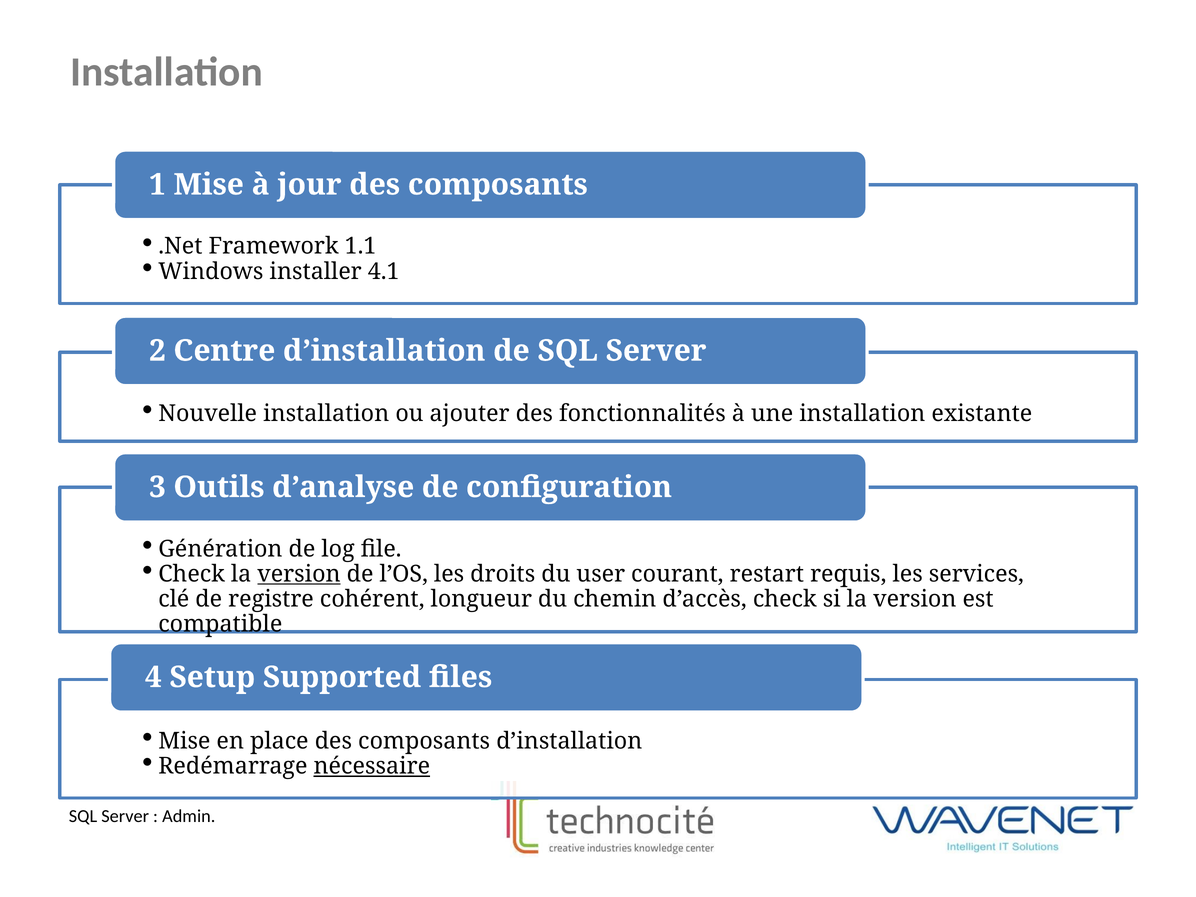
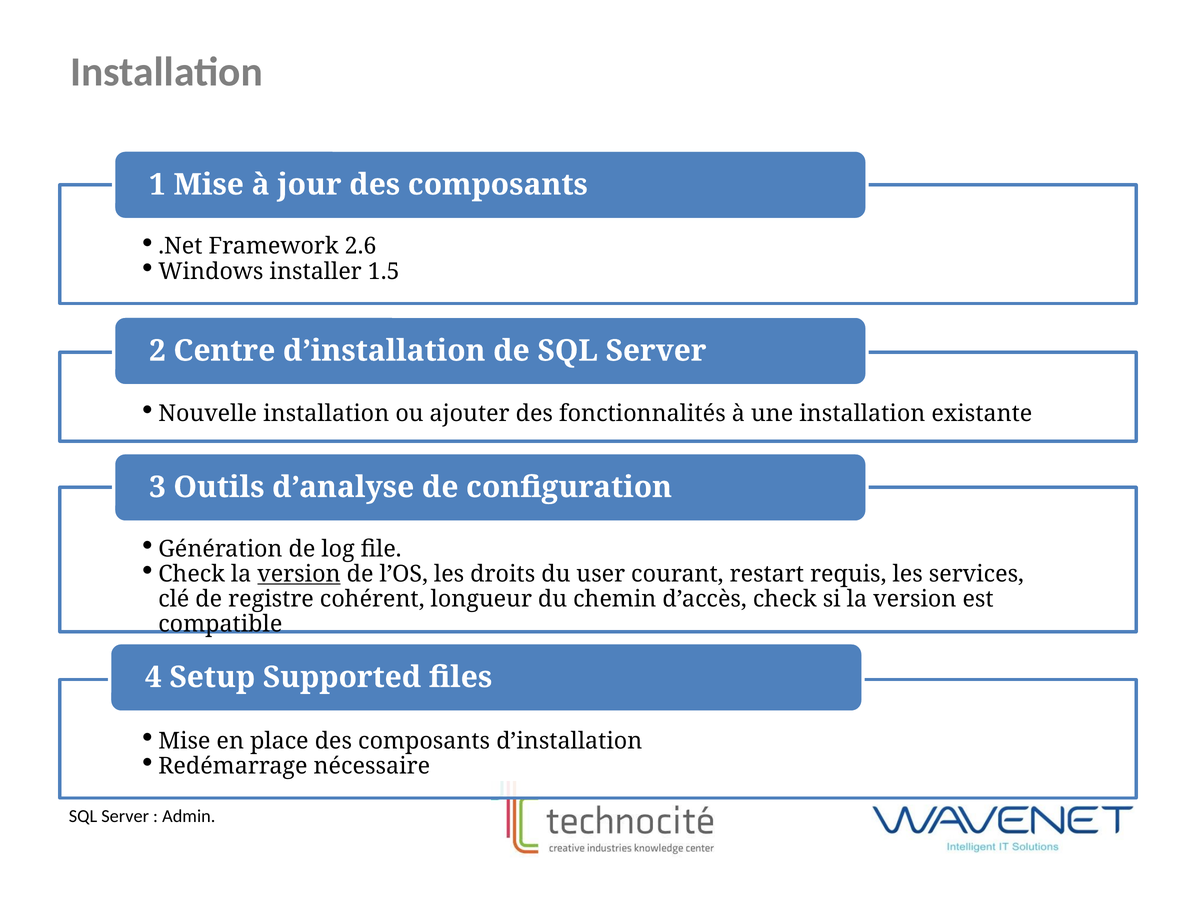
1.1: 1.1 -> 2.6 (361, 246)
4.1: 4.1 -> 1.5 (384, 271)
nécessaire underline: present -> none (372, 766)
